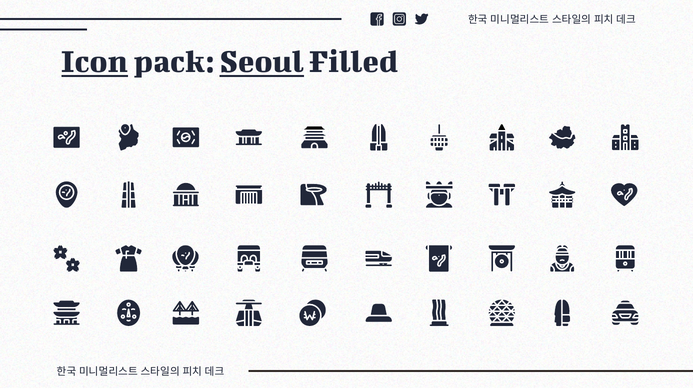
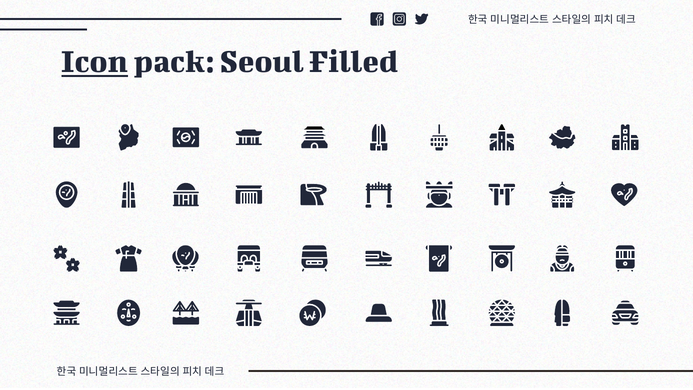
Seoul underline: present -> none (262, 61)
